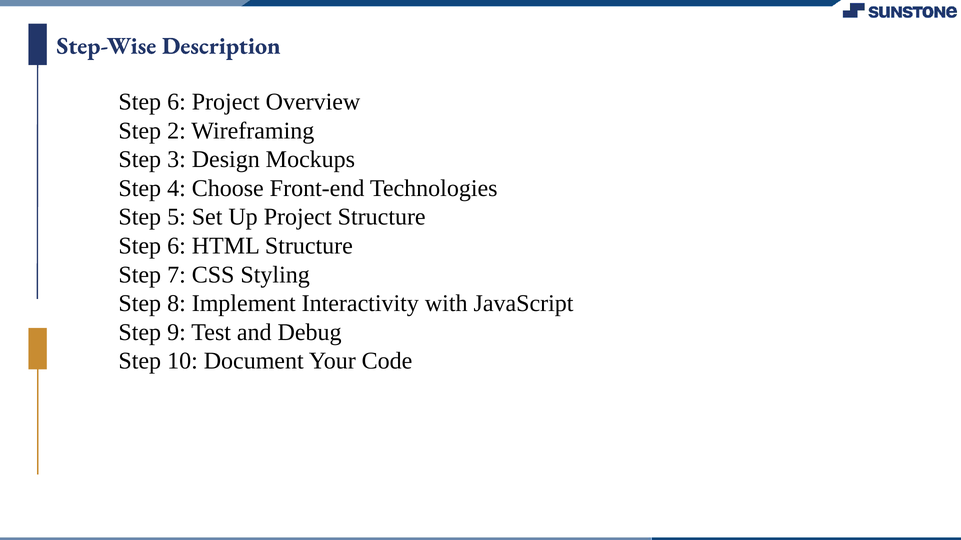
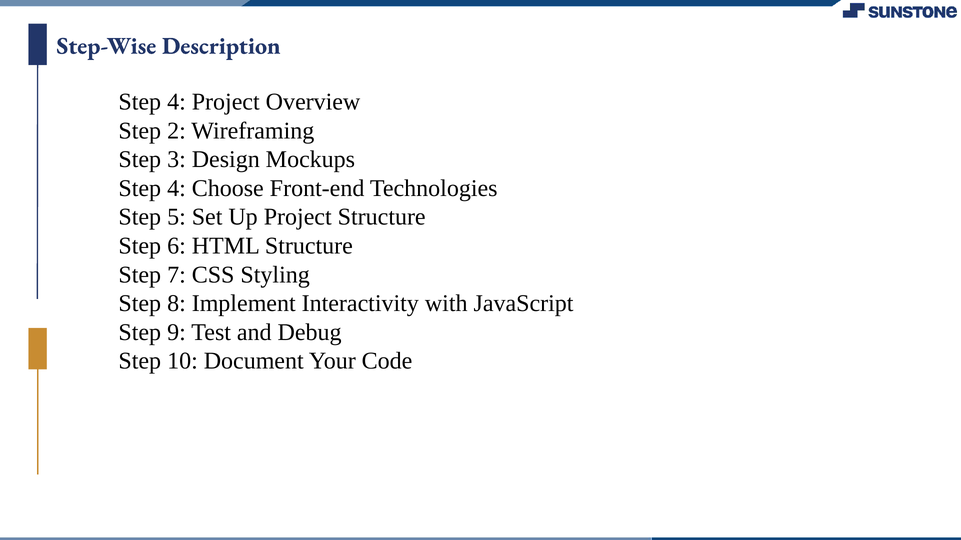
6: 6 -> 4 (176, 102)
